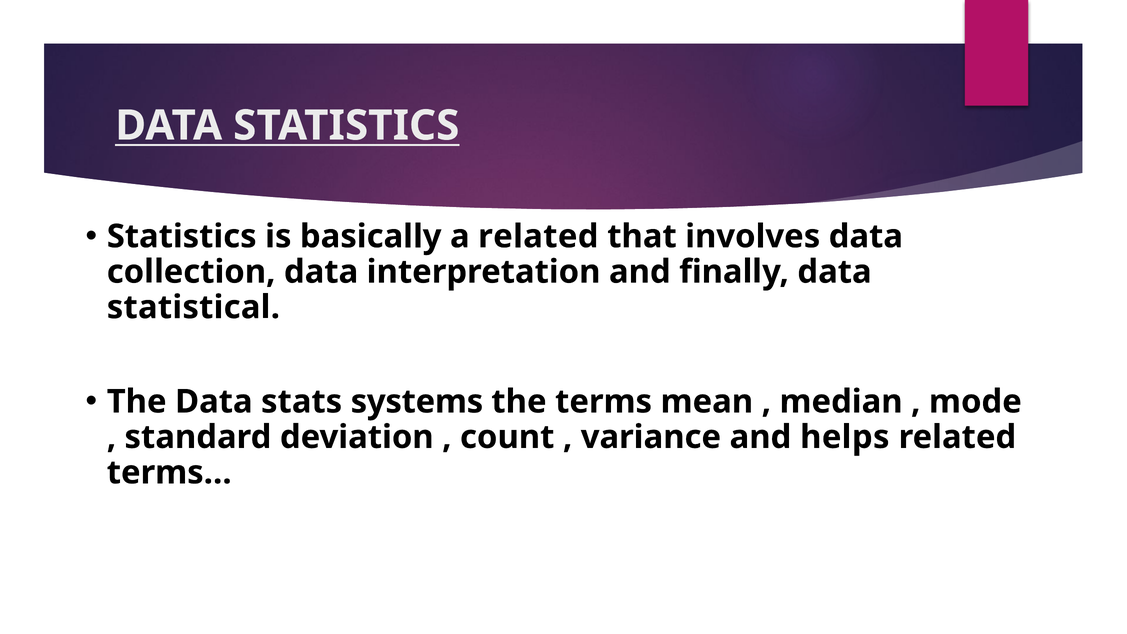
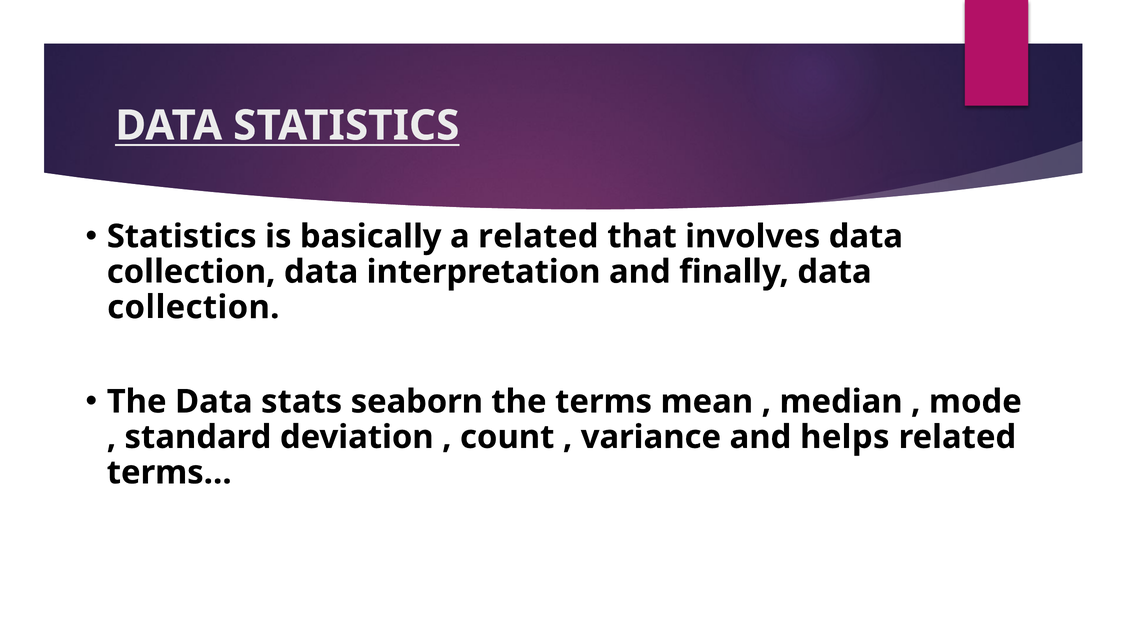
statistical: statistical -> collection (193, 307)
systems: systems -> seaborn (417, 402)
